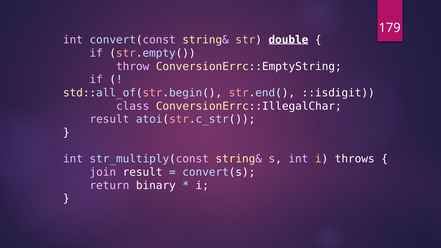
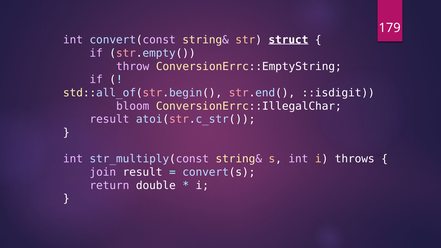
double: double -> struct (288, 40)
class: class -> bloom (133, 106)
binary: binary -> double (156, 186)
